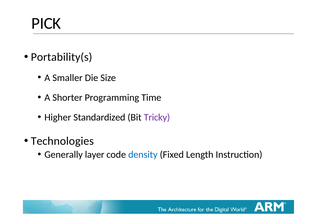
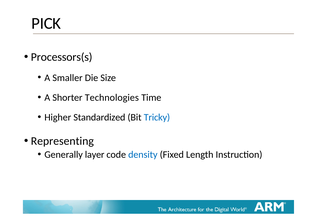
Portability(s: Portability(s -> Processors(s (62, 57)
Programming: Programming -> Technologies (112, 98)
Tricky colour: purple -> blue (157, 117)
Technologies: Technologies -> Representing (62, 141)
